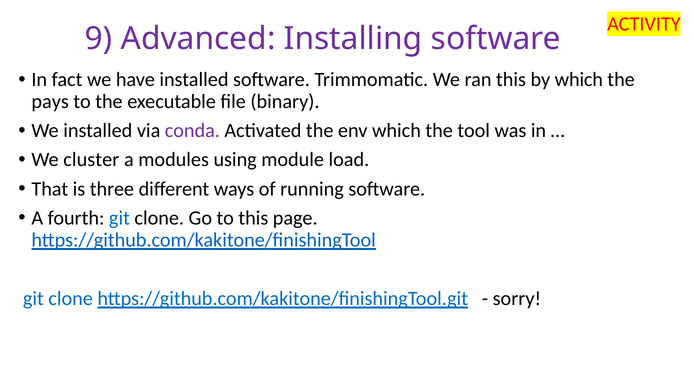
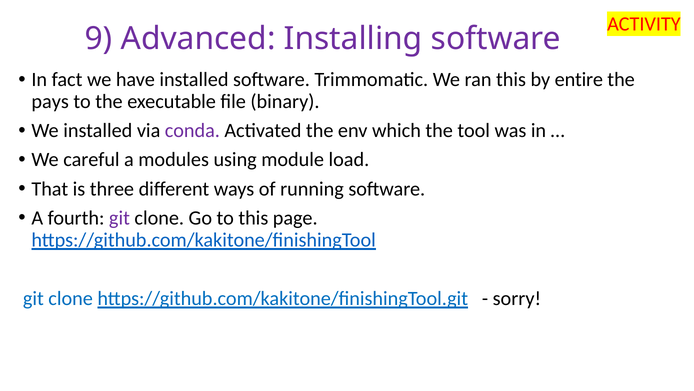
by which: which -> entire (579, 80)
cluster: cluster -> careful (91, 159)
git colour: blue -> purple (119, 218)
